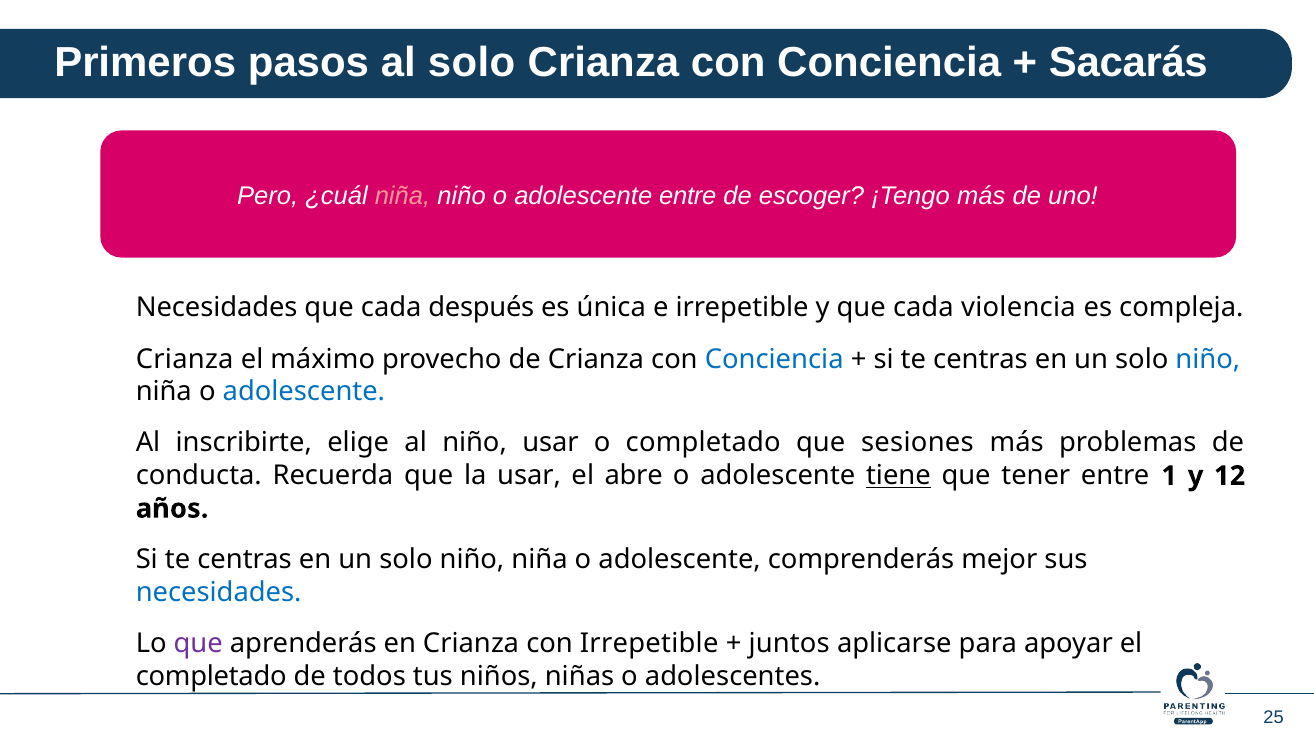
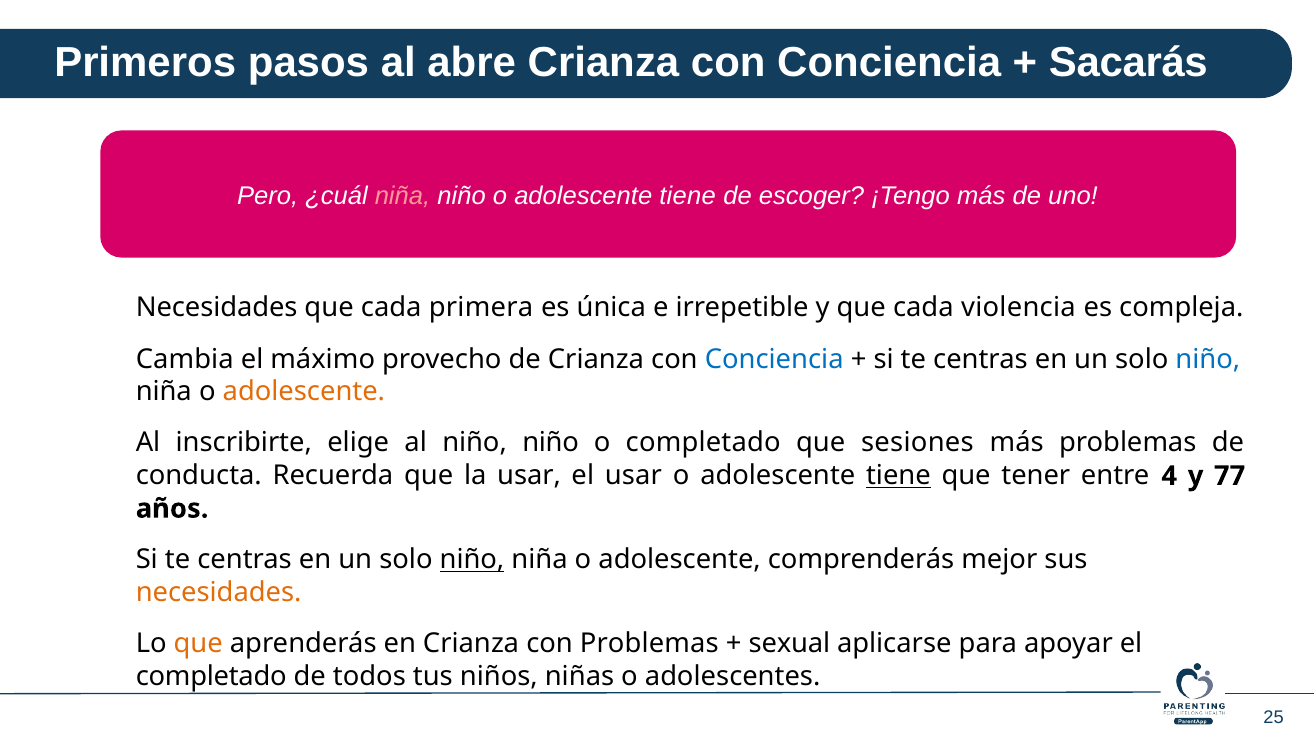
al solo: solo -> abre (472, 63)
niño o adolescente entre: entre -> tiene (688, 196)
después: después -> primera (481, 308)
Crianza: Crianza -> Cambia (185, 359)
adolescente colour: blue -> orange (304, 392)
niño usar: usar -> niño (551, 443)
el abre: abre -> usar (633, 476)
1: 1 -> 4 (1169, 476)
12: 12 -> 77 (1230, 476)
niño underline: none -> present (472, 560)
necesidades colour: blue -> orange (219, 593)
que colour: purple -> orange (198, 644)
con Irrepetible: Irrepetible -> Problemas (649, 644)
juntos: juntos -> sexual (789, 644)
